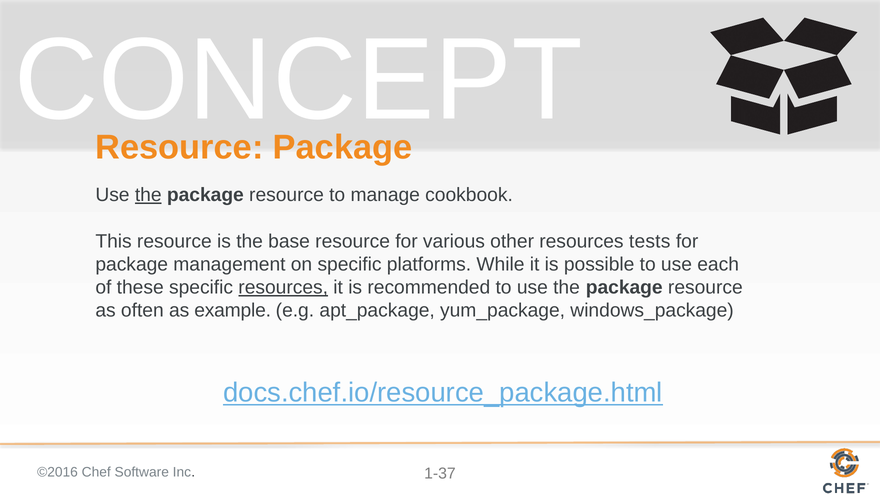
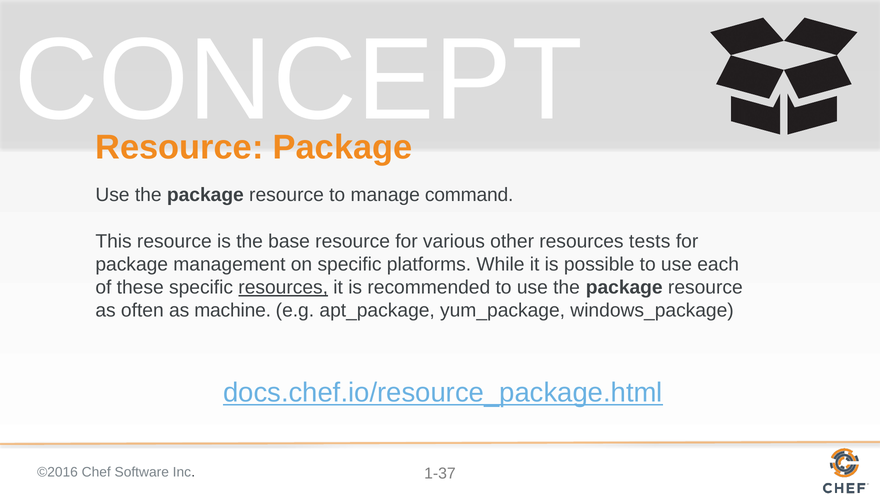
the underline: present -> none (148, 195)
cookbook: cookbook -> command (469, 195)
example: example -> machine (233, 311)
